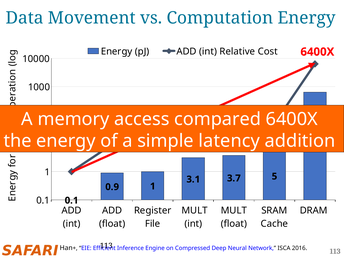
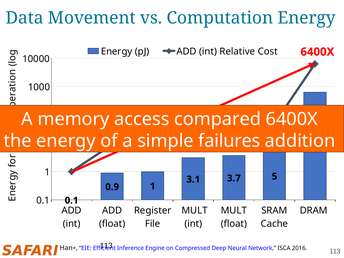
latency: latency -> failures (229, 141)
